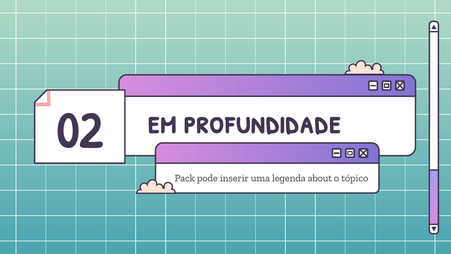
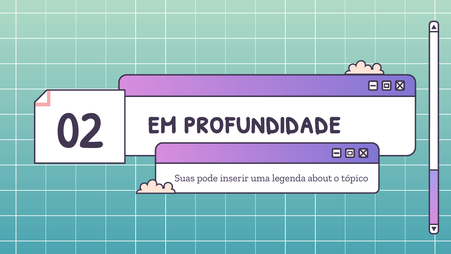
Pack: Pack -> Suas (185, 178)
